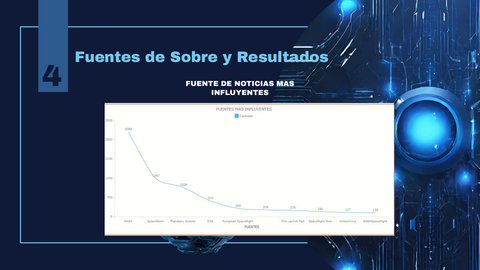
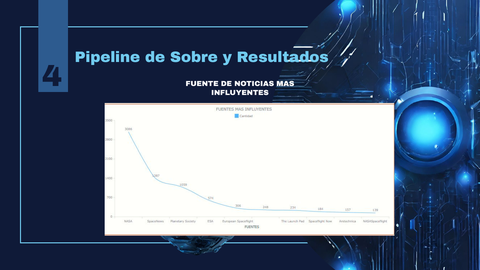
Fuentes: Fuentes -> Pipeline (108, 57)
